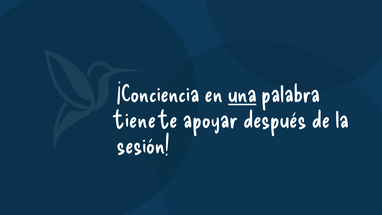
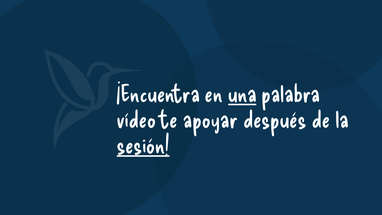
¡Conciencia: ¡Conciencia -> ¡Encuentra (158, 94)
tiene: tiene -> vídeo (136, 120)
sesión underline: none -> present (143, 146)
